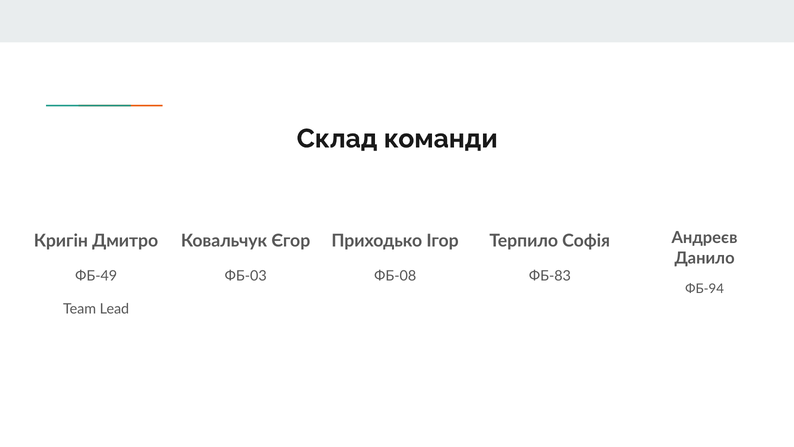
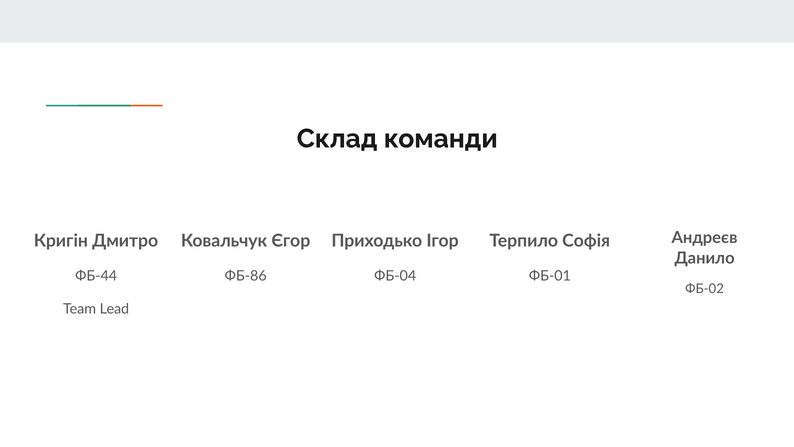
ФБ-49: ФБ-49 -> ФБ-44 (96, 276)
ФБ-03: ФБ-03 -> ФБ-86 (246, 276)
ФБ-08: ФБ-08 -> ФБ-04 (395, 276)
ФБ-83: ФБ-83 -> ФБ-01 (550, 276)
ФБ-94: ФБ-94 -> ФБ-02 (705, 288)
